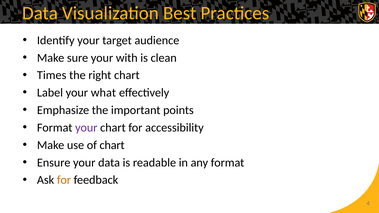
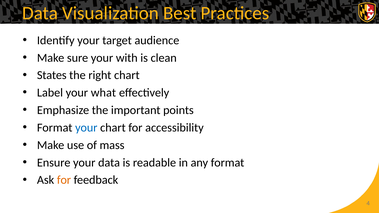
Times: Times -> States (52, 75)
your colour: purple -> blue (86, 128)
of chart: chart -> mass (112, 145)
